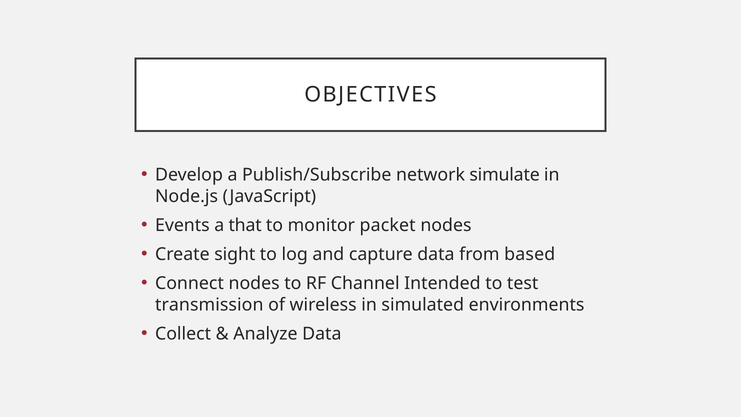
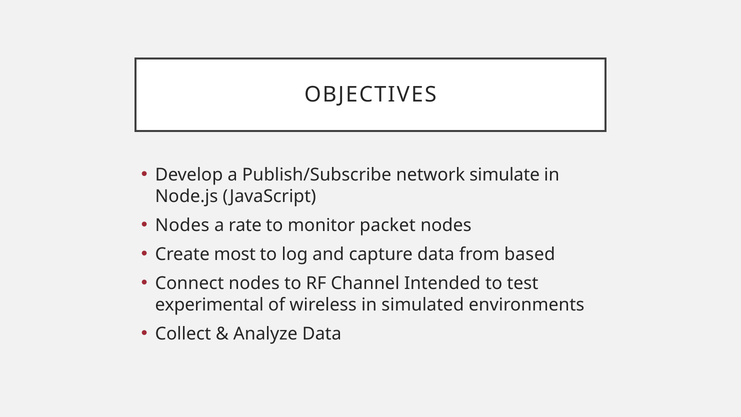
Events: Events -> Nodes (182, 225)
that: that -> rate (245, 225)
sight: sight -> most (235, 254)
transmission: transmission -> experimental (209, 305)
